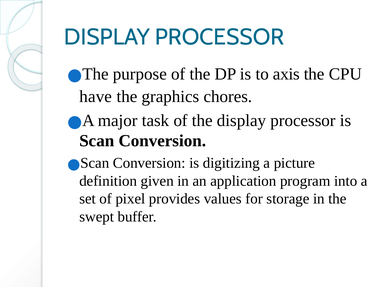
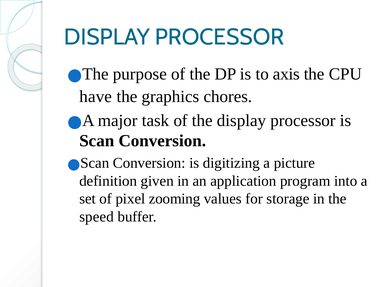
provides: provides -> zooming (175, 199)
swept: swept -> speed (97, 217)
